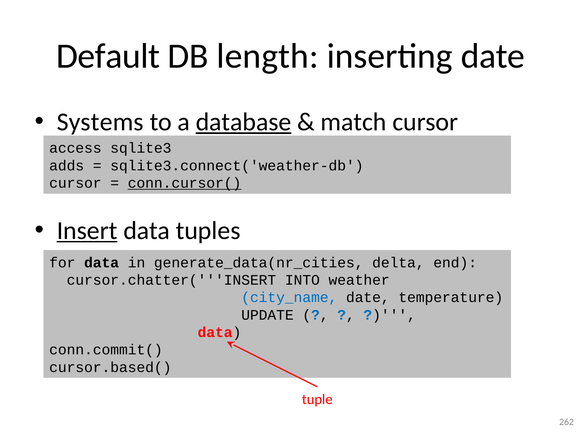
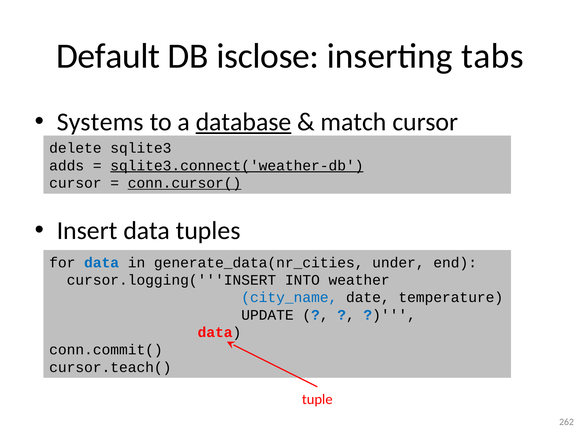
length: length -> isclose (268, 56)
inserting date: date -> tabs (492, 56)
access: access -> delete (75, 148)
sqlite3.connect('weather-db underline: none -> present (237, 166)
Insert underline: present -> none (87, 231)
data colour: black -> blue (102, 263)
delta: delta -> under (398, 263)
cursor.chatter('''INSERT: cursor.chatter('''INSERT -> cursor.logging('''INSERT (171, 280)
cursor.based(: cursor.based( -> cursor.teach( (110, 368)
